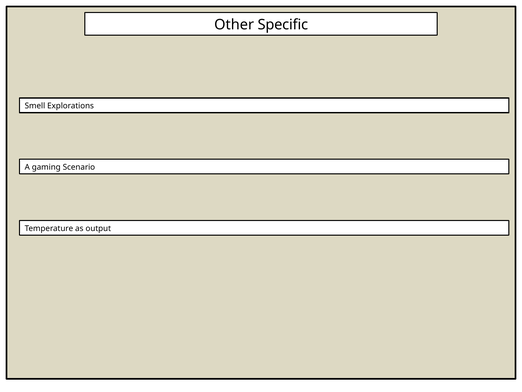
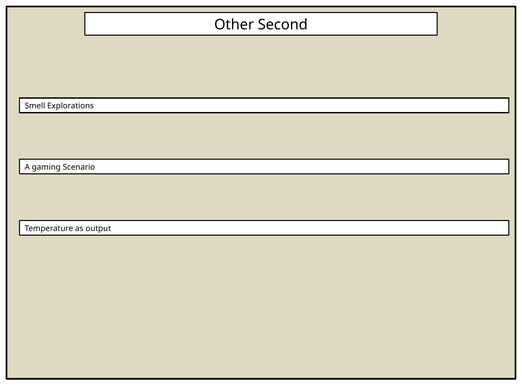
Specific: Specific -> Second (283, 25)
